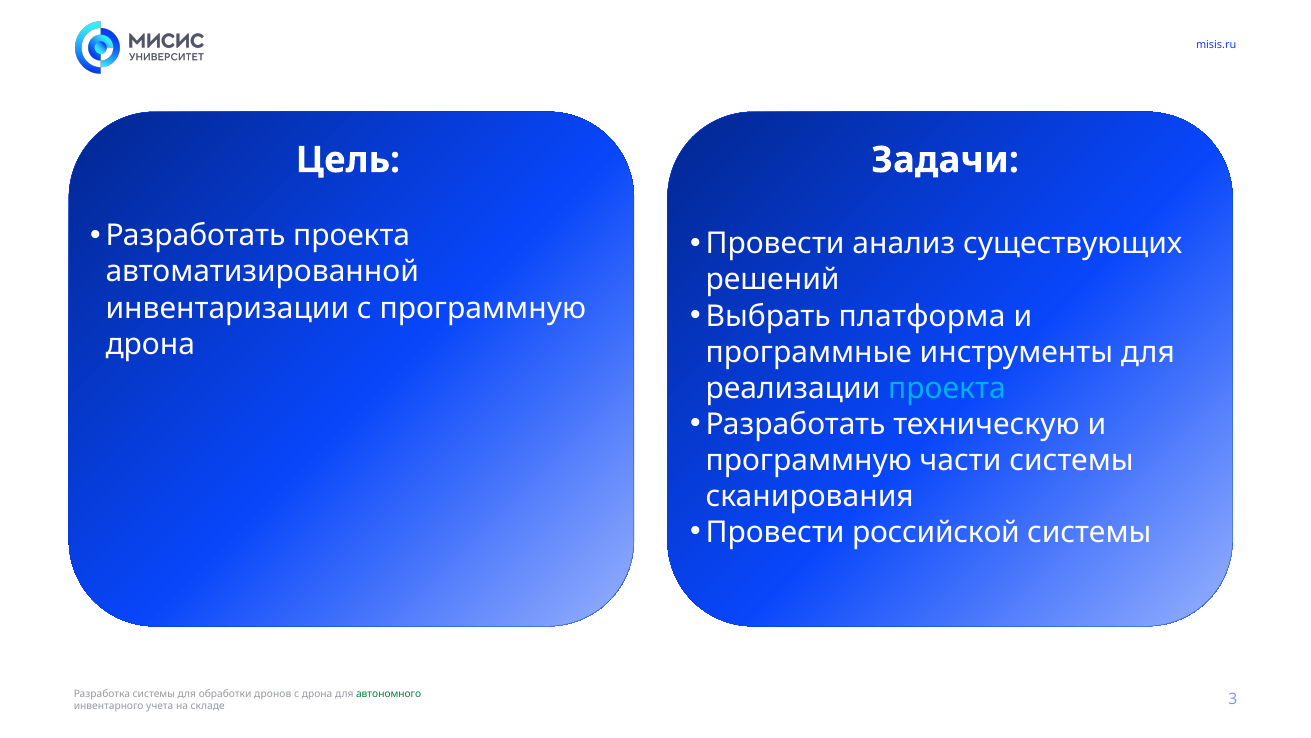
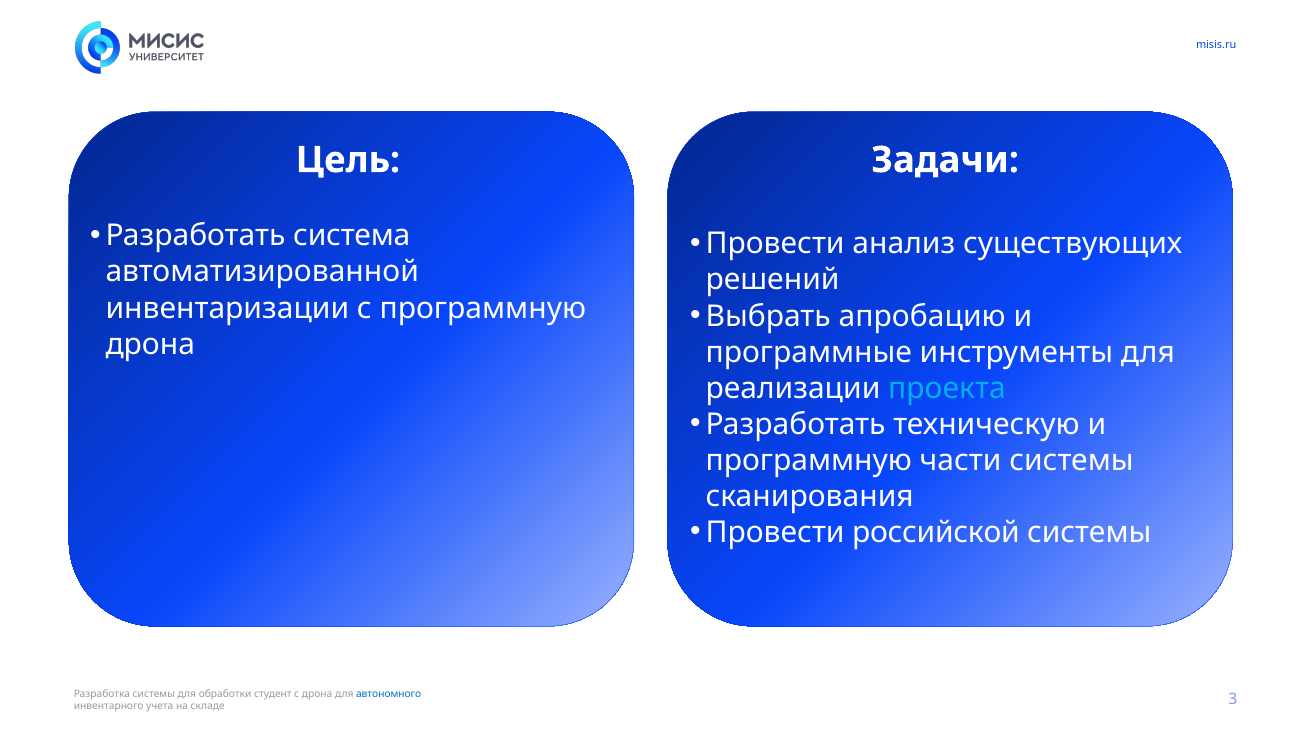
Разработать проекта: проекта -> система (352, 236)
платформа: платформа -> апробацию (922, 316)
дронов: дронов -> студент (273, 693)
автономного colour: green -> blue (389, 693)
